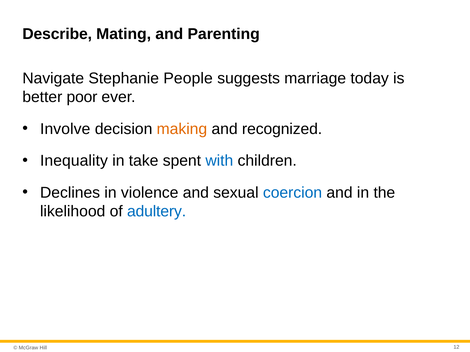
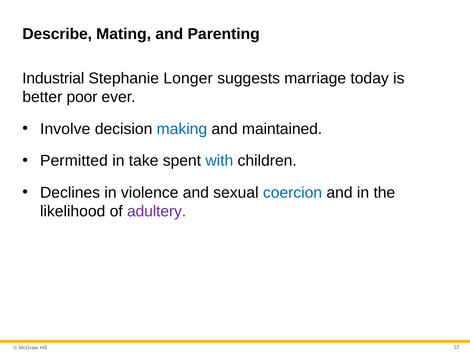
Navigate: Navigate -> Industrial (53, 78)
People: People -> Longer (188, 78)
making colour: orange -> blue (182, 129)
recognized: recognized -> maintained (282, 129)
Inequality: Inequality -> Permitted (74, 161)
adultery colour: blue -> purple (157, 212)
